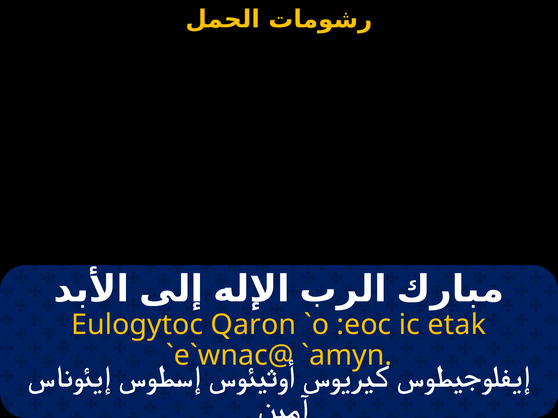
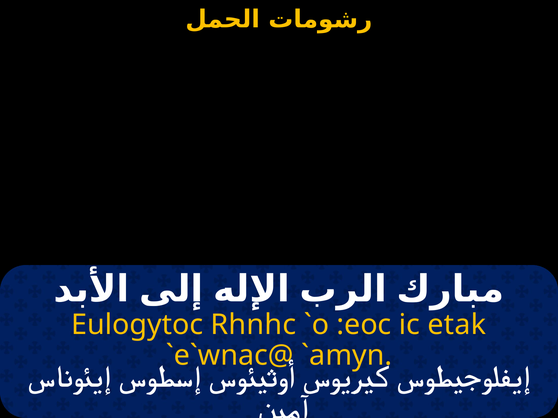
Qaron: Qaron -> Rhnhc (253, 325)
